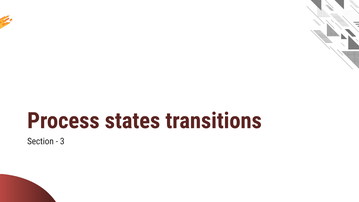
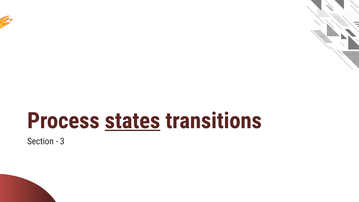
states underline: none -> present (132, 121)
